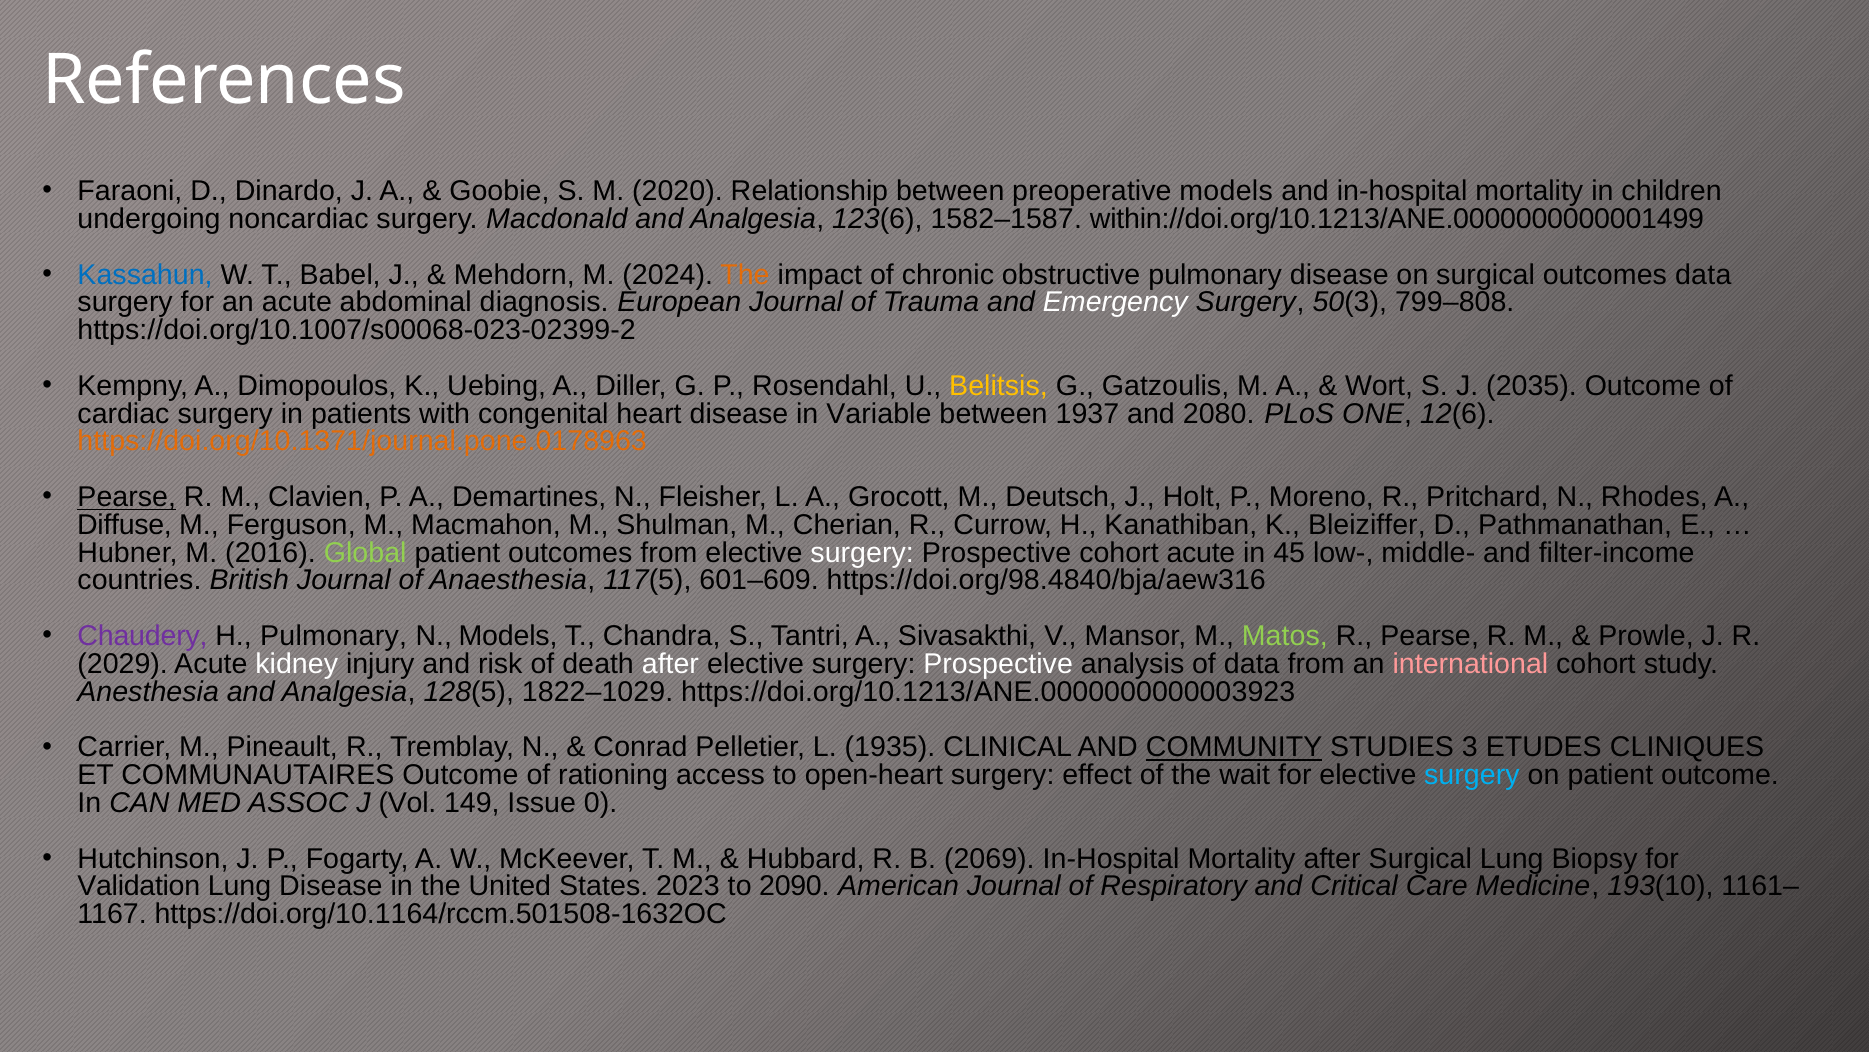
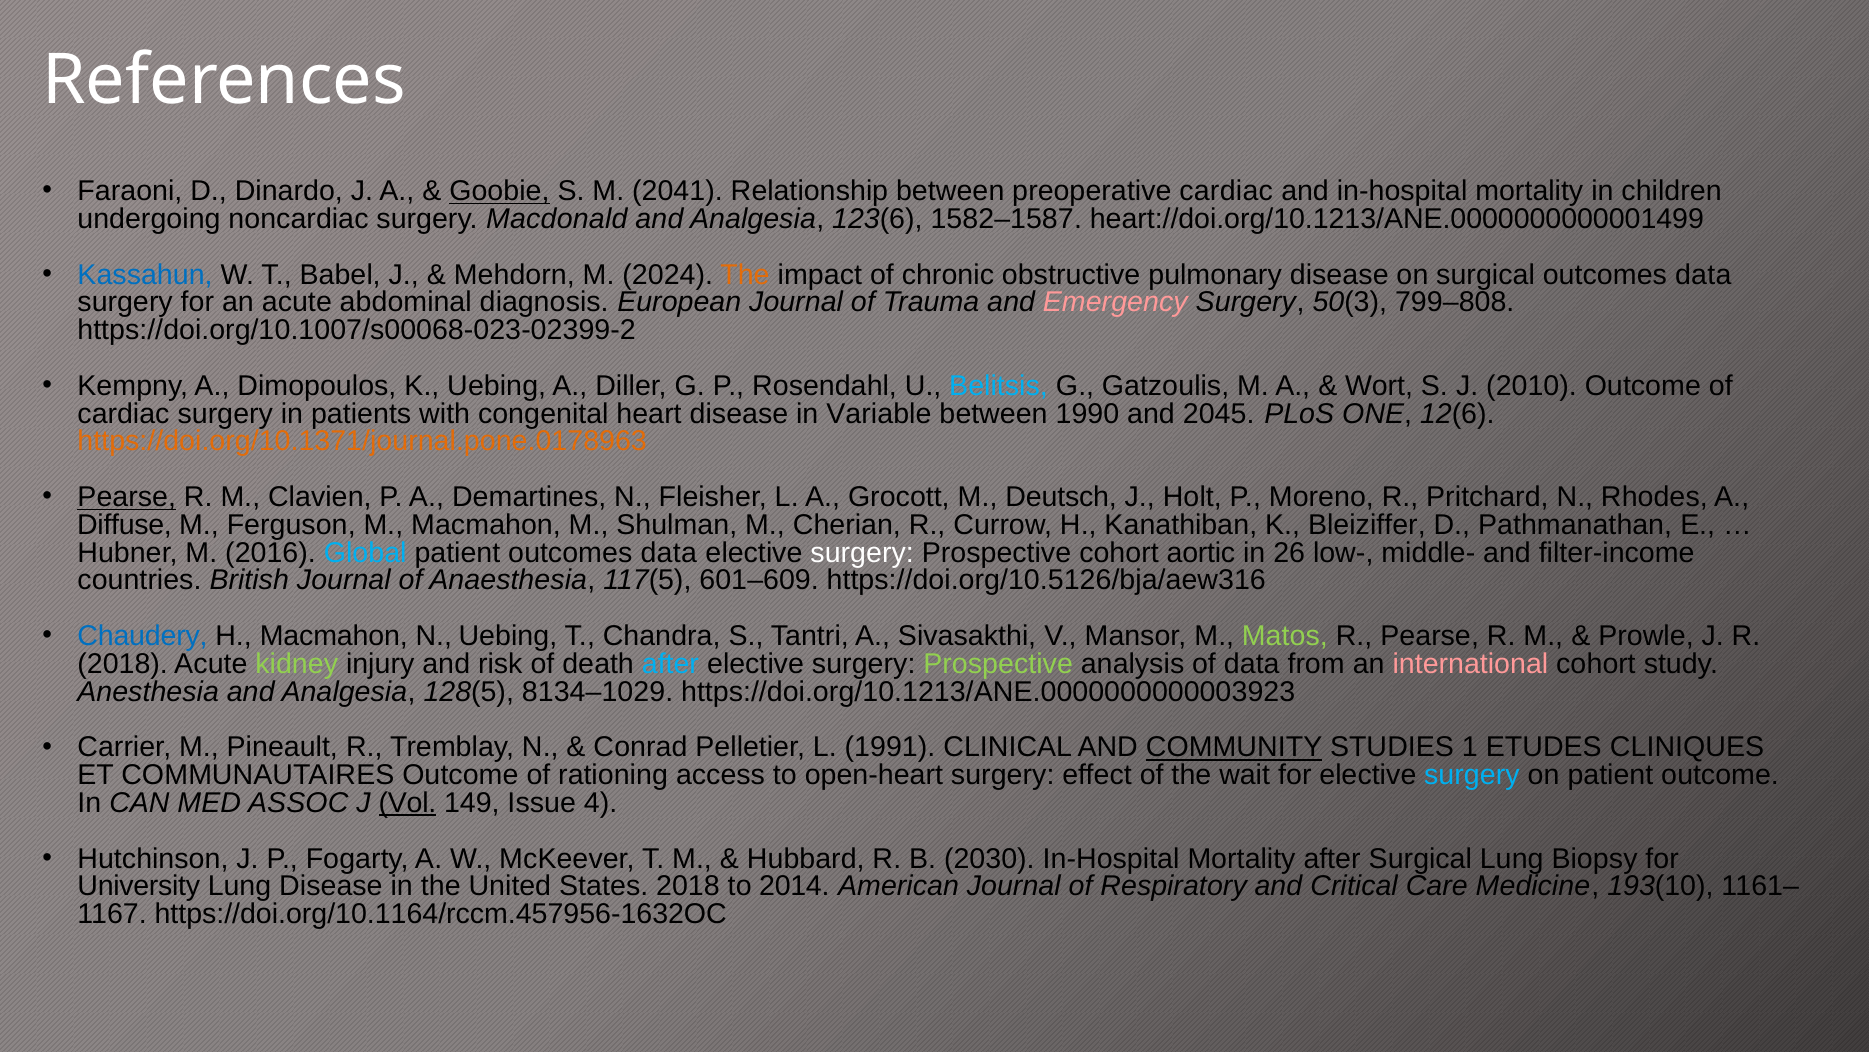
Goobie underline: none -> present (499, 191)
2020: 2020 -> 2041 (677, 191)
preoperative models: models -> cardiac (1226, 191)
within://doi.org/10.1213/ANE.0000000000001499: within://doi.org/10.1213/ANE.0000000000001499 -> heart://doi.org/10.1213/ANE.0000000000001499 (1397, 219)
Emergency colour: white -> pink (1115, 302)
Belitsis colour: yellow -> light blue (999, 386)
2035: 2035 -> 2010 (1532, 386)
1937: 1937 -> 1990 (1087, 414)
2080: 2080 -> 2045 (1219, 414)
Global colour: light green -> light blue (365, 552)
patient outcomes from: from -> data (669, 552)
cohort acute: acute -> aortic (1201, 552)
45: 45 -> 26 (1289, 552)
https://doi.org/98.4840/bja/aew316: https://doi.org/98.4840/bja/aew316 -> https://doi.org/10.5126/bja/aew316 (1046, 580)
Chaudery colour: purple -> blue (143, 636)
H Pulmonary: Pulmonary -> Macmahon (334, 636)
N Models: Models -> Uebing (508, 636)
2029: 2029 -> 2018 (123, 664)
kidney colour: white -> light green (297, 664)
after colour: white -> light blue (670, 664)
Prospective colour: white -> light green (998, 664)
1822–1029: 1822–1029 -> 8134–1029 (598, 691)
1935: 1935 -> 1991 (890, 747)
3: 3 -> 1 (1470, 747)
Vol underline: none -> present (408, 803)
0: 0 -> 4 (601, 803)
2069: 2069 -> 2030 (989, 858)
Validation: Validation -> University (139, 886)
States 2023: 2023 -> 2018 (688, 886)
2090: 2090 -> 2014 (794, 886)
https://doi.org/10.1164/rccm.501508-1632OC: https://doi.org/10.1164/rccm.501508-1632OC -> https://doi.org/10.1164/rccm.457956-1632OC (441, 914)
